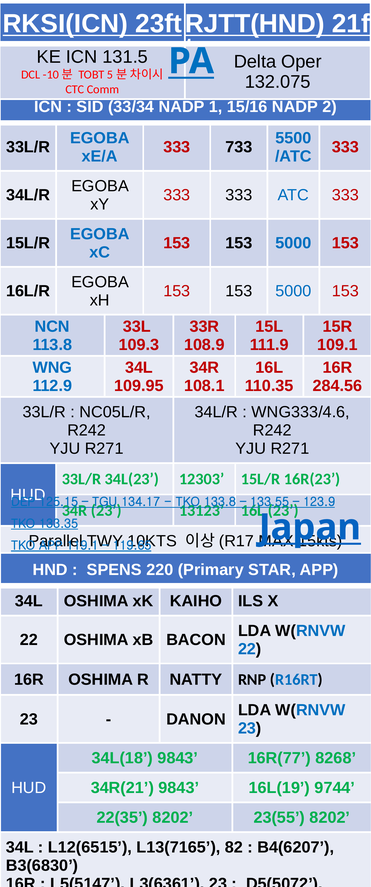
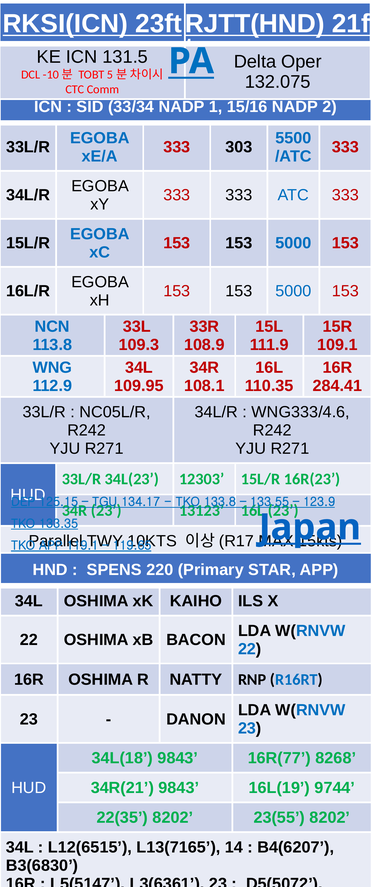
733: 733 -> 303 (239, 147)
284.56: 284.56 -> 284.41 (337, 386)
82: 82 -> 14 (234, 848)
